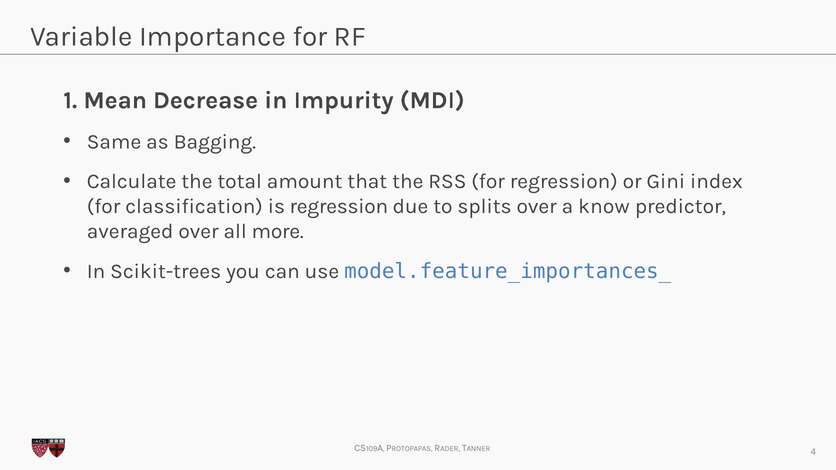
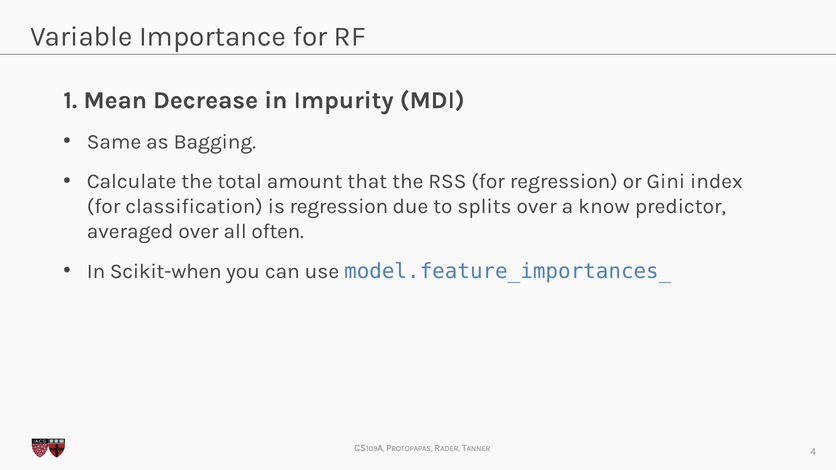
more: more -> often (278, 232)
Scikit-trees: Scikit-trees -> Scikit-when (166, 271)
